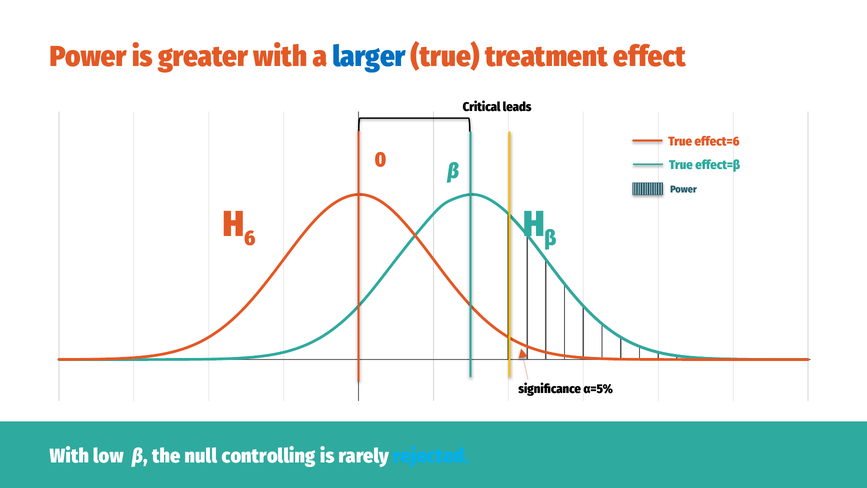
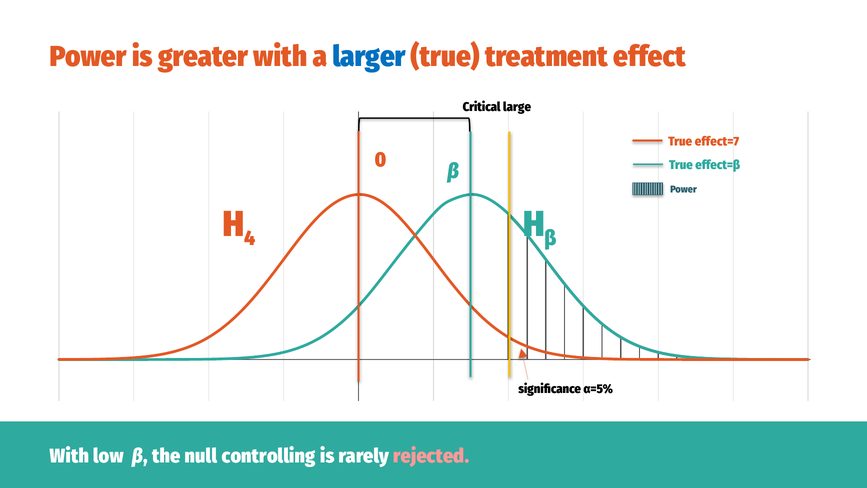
leads: leads -> large (517, 107)
effect=6: effect=6 -> effect=7 (717, 141)
6: 6 -> 4 (250, 238)
rejected colour: light blue -> pink (431, 456)
